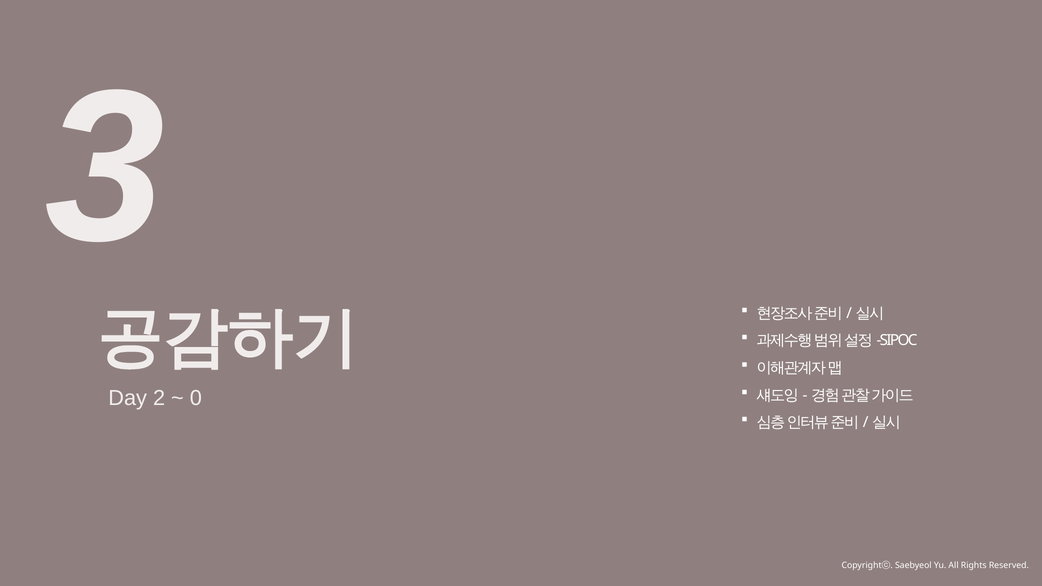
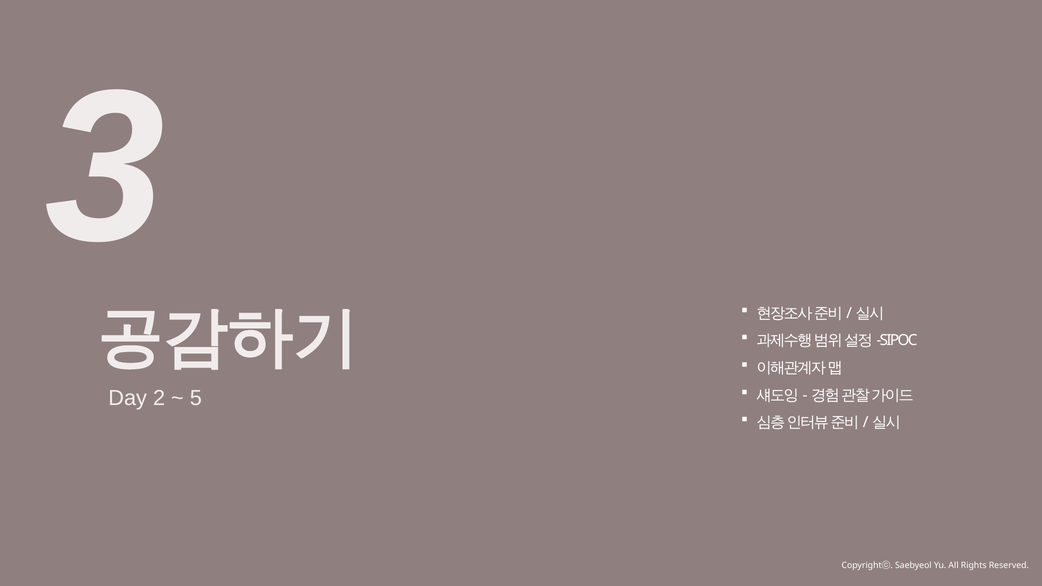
0: 0 -> 5 (196, 398)
